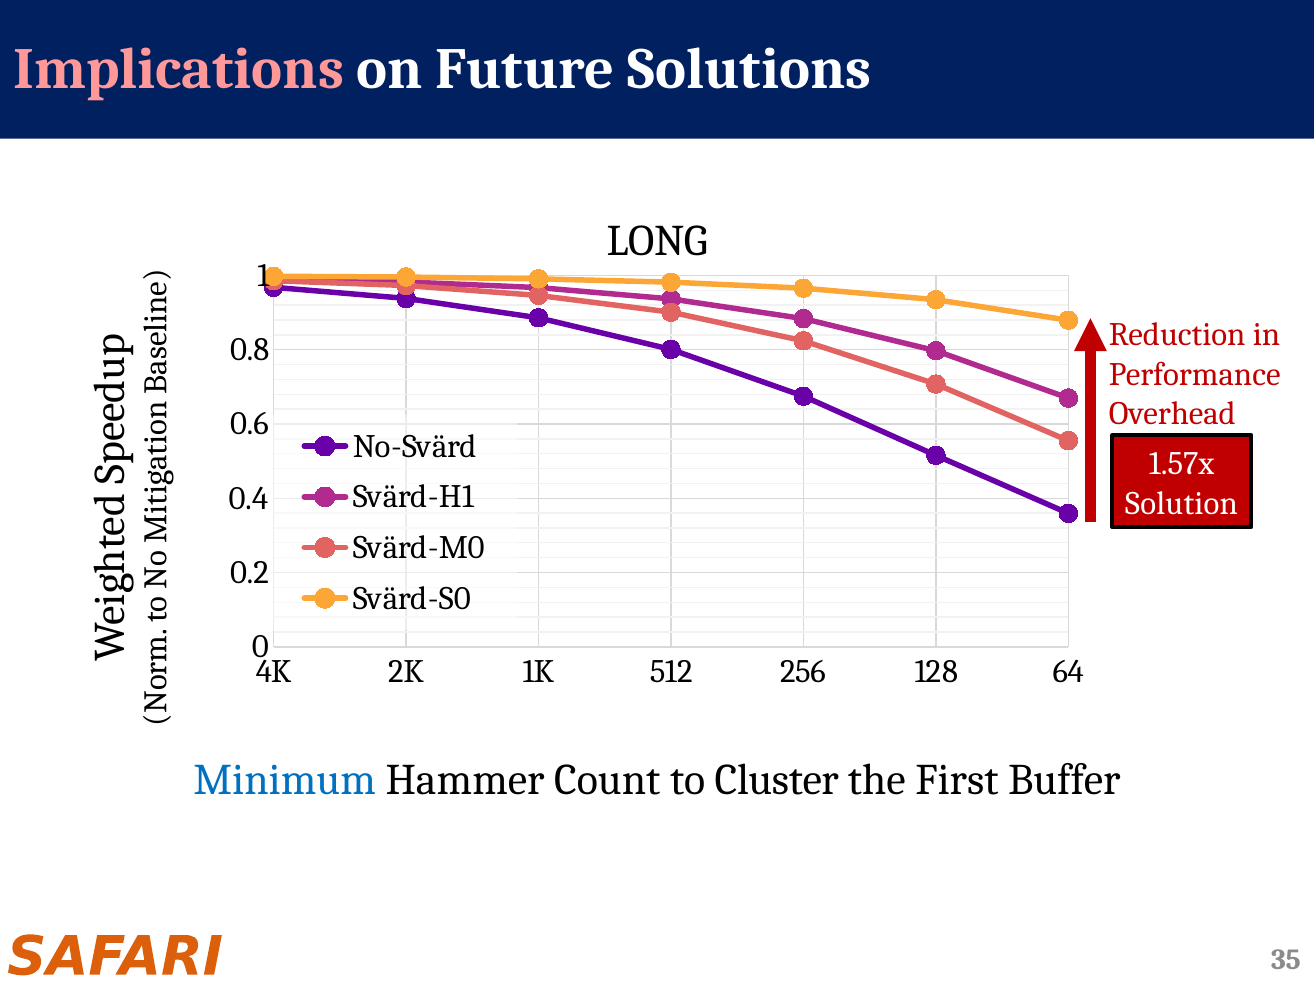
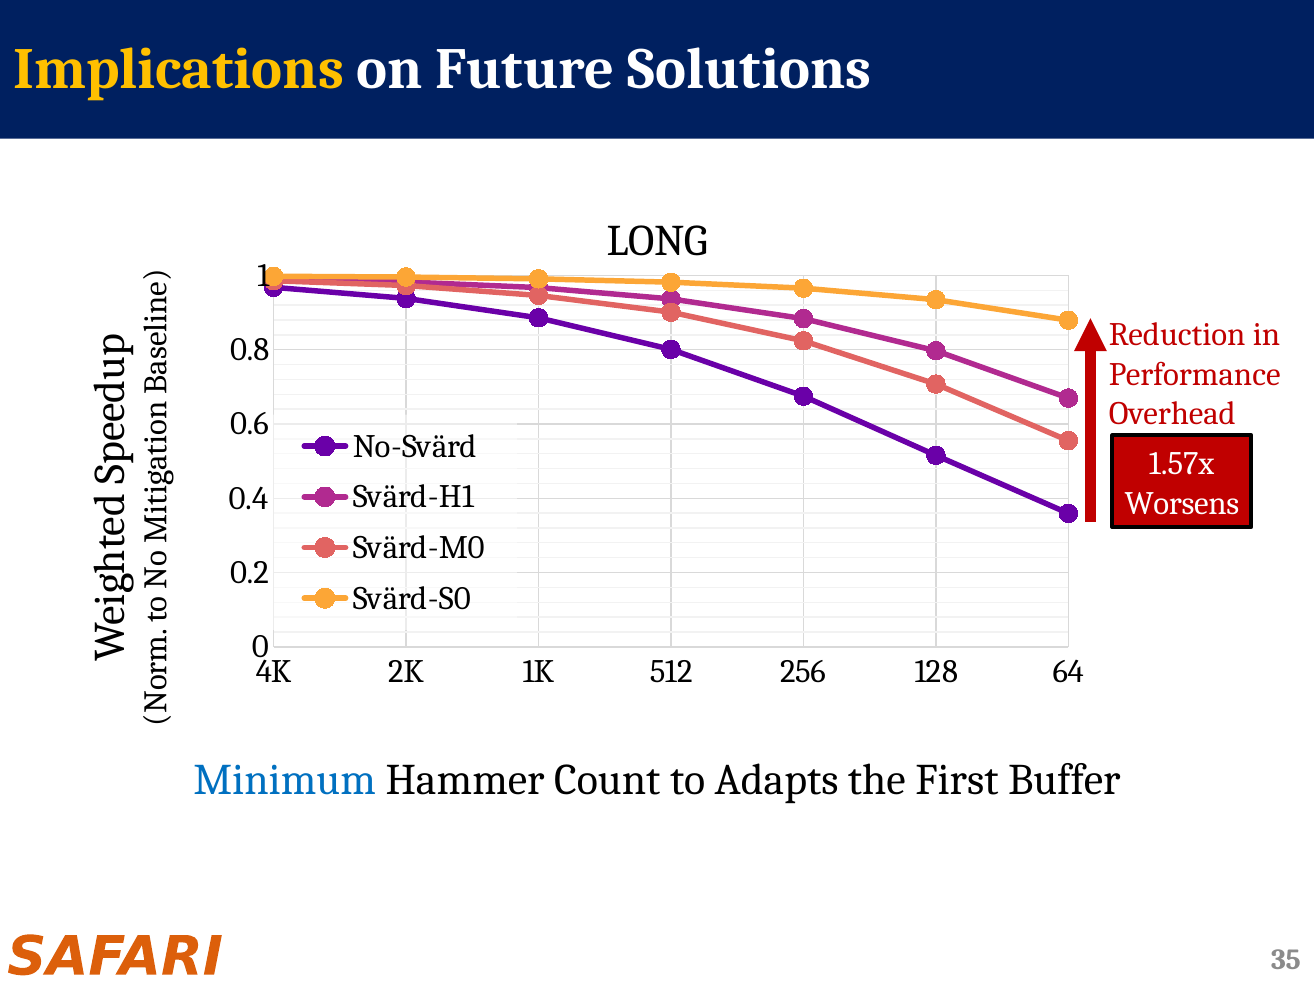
Implications colour: pink -> yellow (179, 69)
Solution: Solution -> Worsens (1182, 503)
Cluster: Cluster -> Adapts (777, 780)
